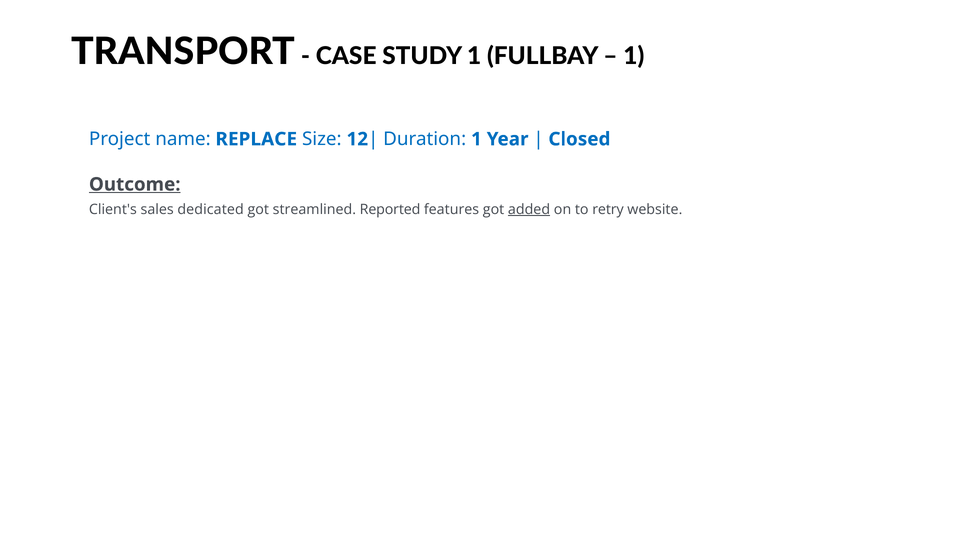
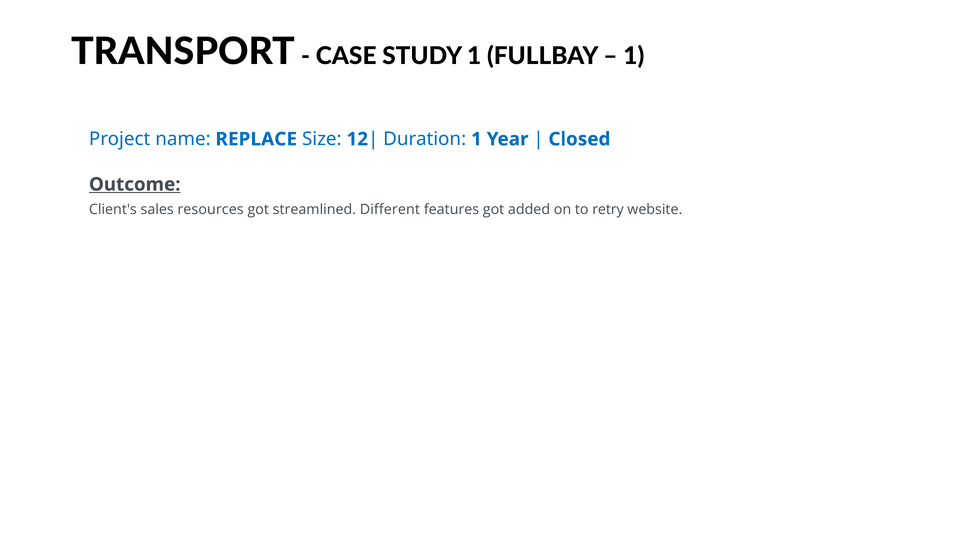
dedicated: dedicated -> resources (211, 209)
Reported: Reported -> Different (390, 209)
added underline: present -> none (529, 209)
